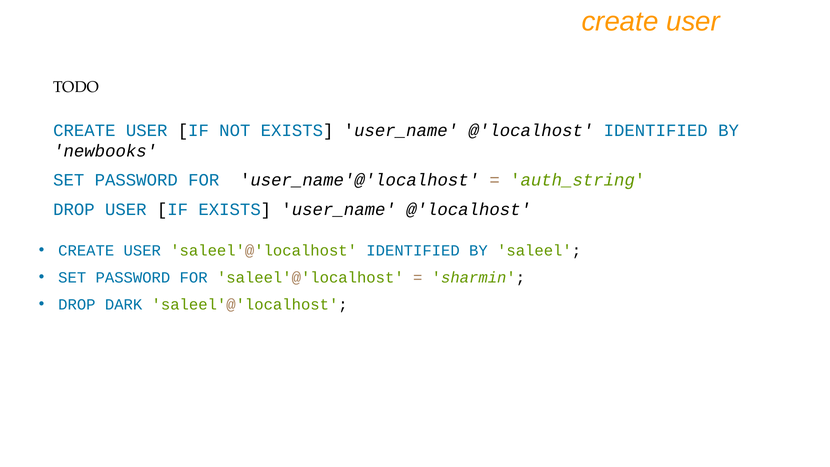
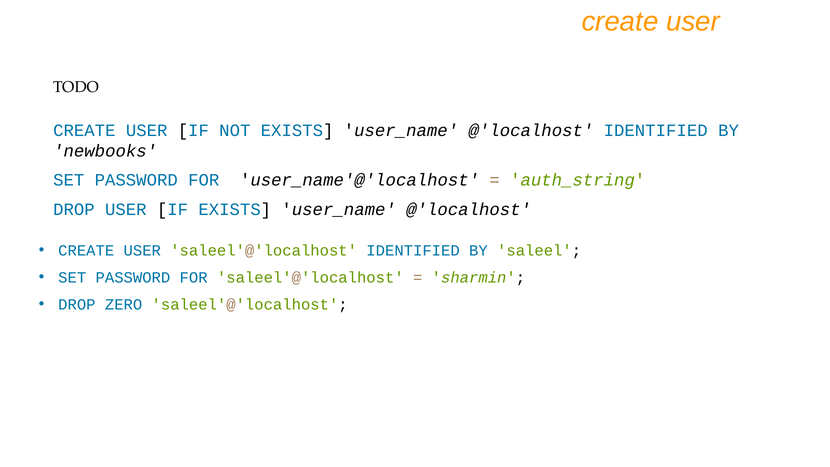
DARK: DARK -> ZERO (124, 305)
